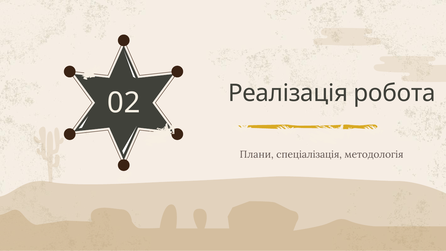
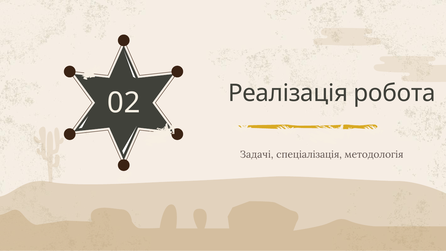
Плани: Плани -> Задачі (257, 154)
